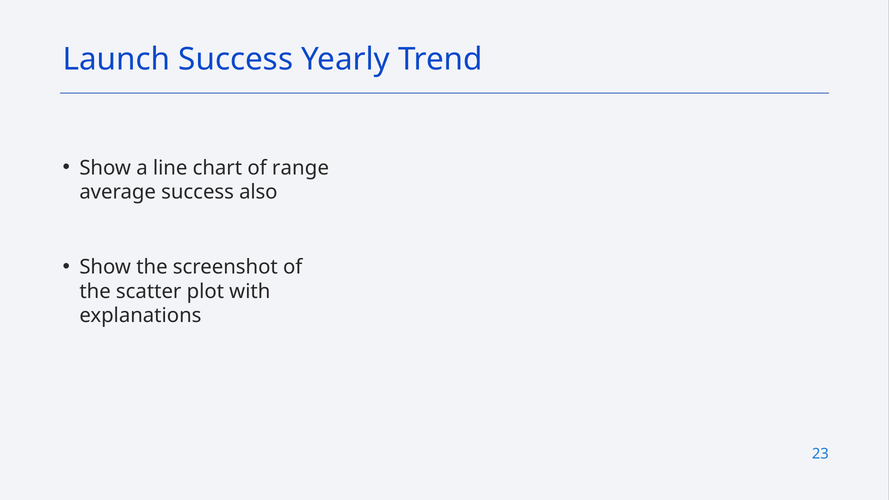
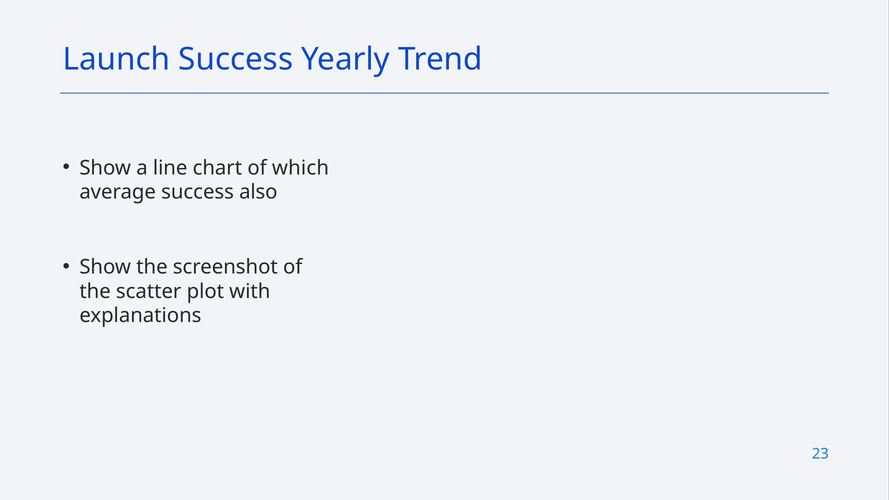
range: range -> which (300, 168)
